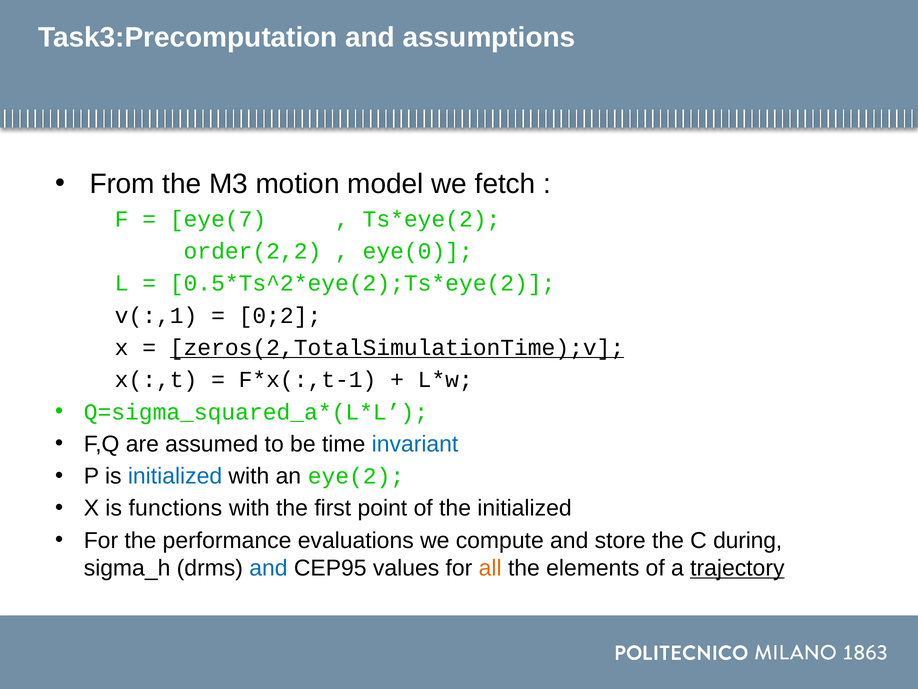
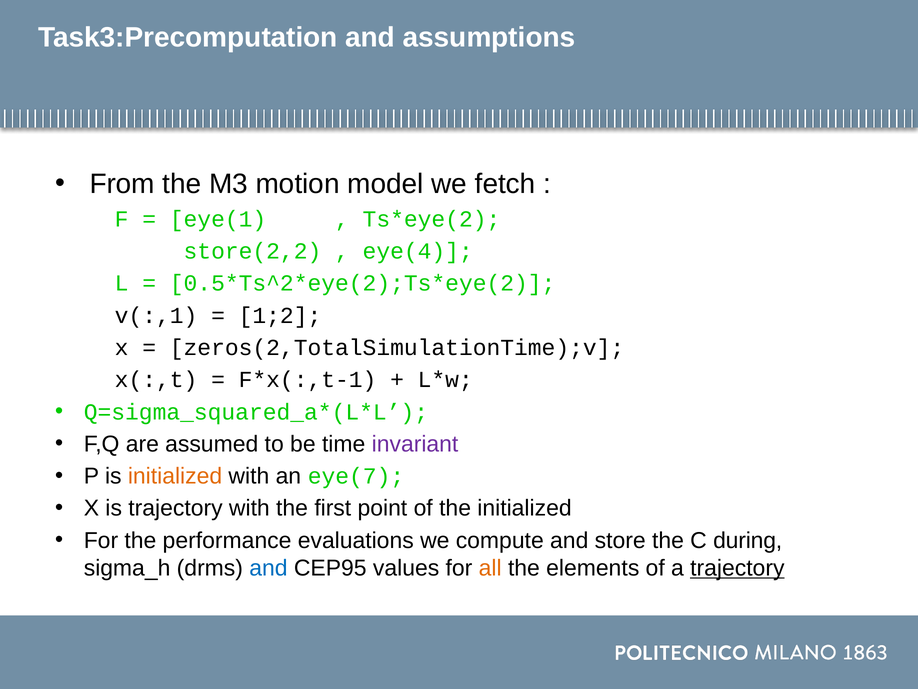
eye(7: eye(7 -> eye(1 (218, 219)
order(2,2: order(2,2 -> store(2,2 (252, 251)
eye(0: eye(0 -> eye(4 (418, 251)
0;2: 0;2 -> 1;2 (280, 315)
zeros(2,TotalSimulationTime);v underline: present -> none (397, 347)
invariant colour: blue -> purple (415, 444)
initialized colour: blue -> orange (175, 476)
eye(2: eye(2 -> eye(7 (356, 476)
is functions: functions -> trajectory (175, 508)
